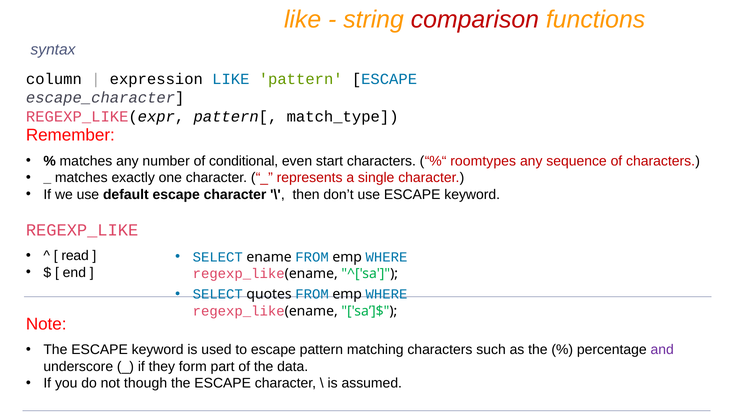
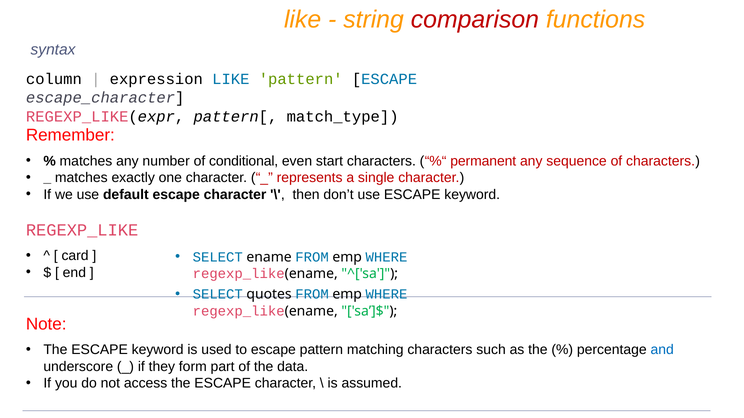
roomtypes: roomtypes -> permanent (483, 161)
read: read -> card (75, 256)
and colour: purple -> blue (662, 350)
though: though -> access (146, 384)
